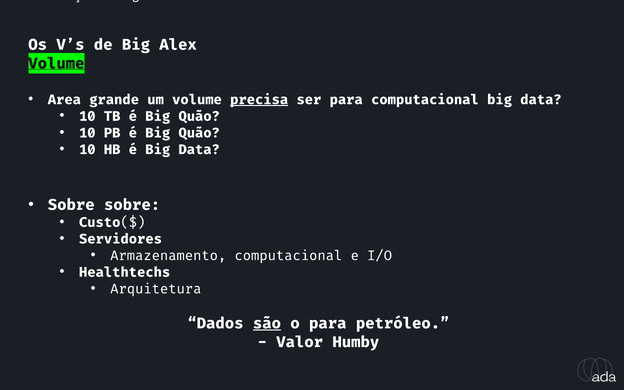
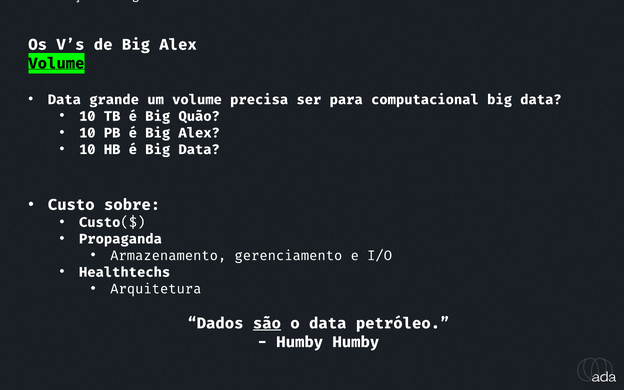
Area: Area -> Data (64, 100)
precisa underline: present -> none (259, 100)
PB é Big Quão: Quão -> Alex (199, 133)
Sobre: Sobre -> Custo (71, 205)
Servidores: Servidores -> Propaganda (120, 239)
Armazenamento computacional: computacional -> gerenciamento (288, 256)
o para: para -> data (328, 323)
Valor: Valor -> Humby (300, 342)
